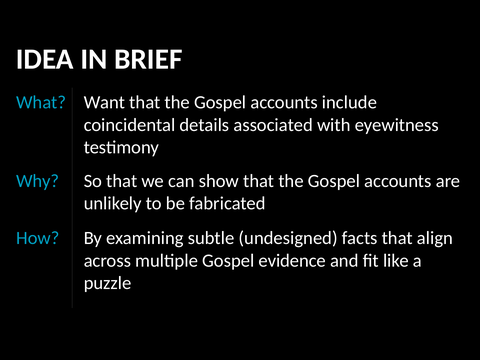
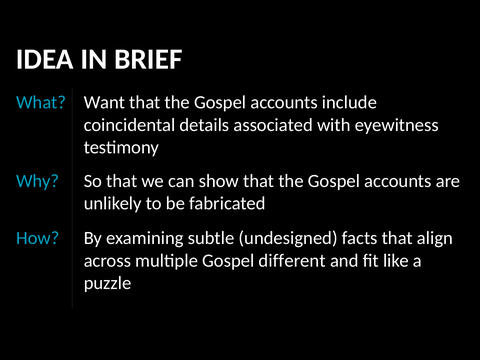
evidence: evidence -> different (292, 261)
